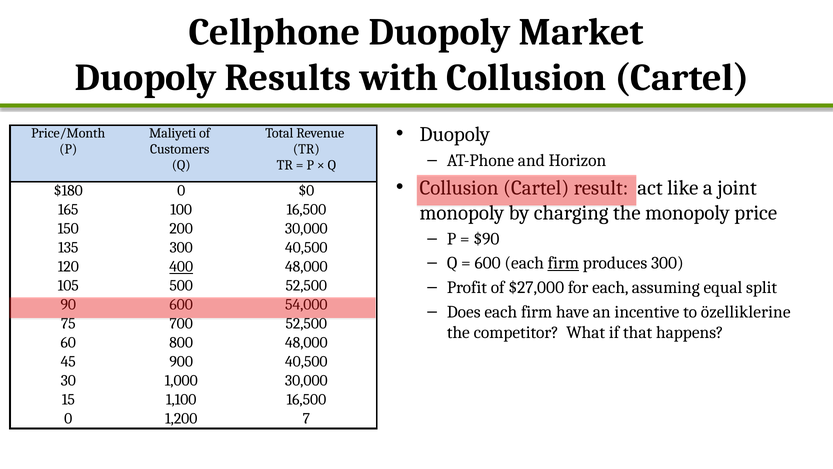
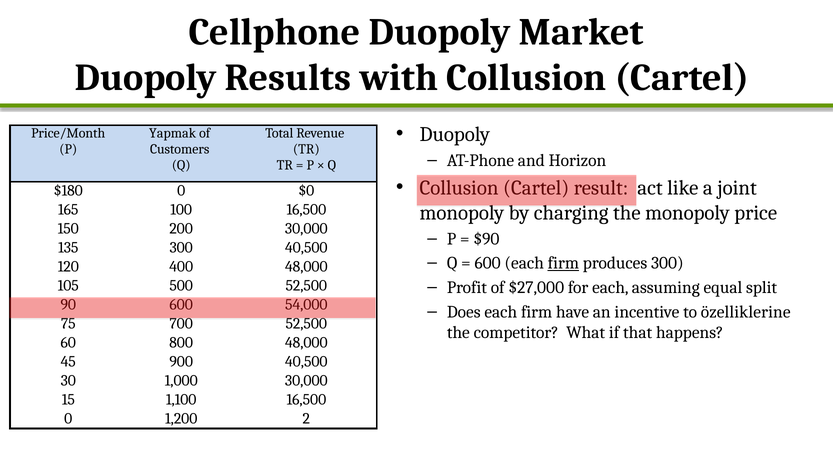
Maliyeti: Maliyeti -> Yapmak (173, 133)
400 underline: present -> none (181, 266)
7: 7 -> 2 (306, 418)
